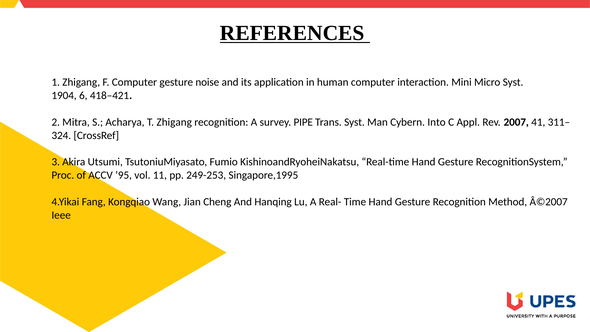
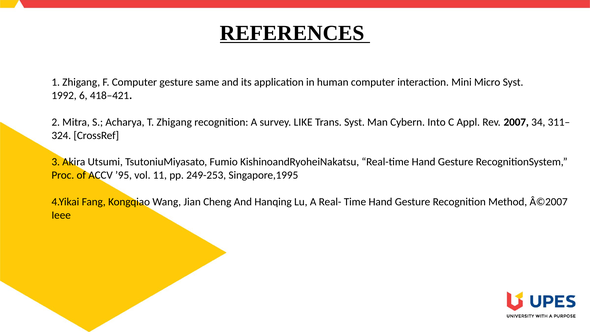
noise: noise -> same (207, 82)
1904: 1904 -> 1992 (64, 95)
PIPE: PIPE -> LIKE (303, 122)
41: 41 -> 34 (538, 122)
